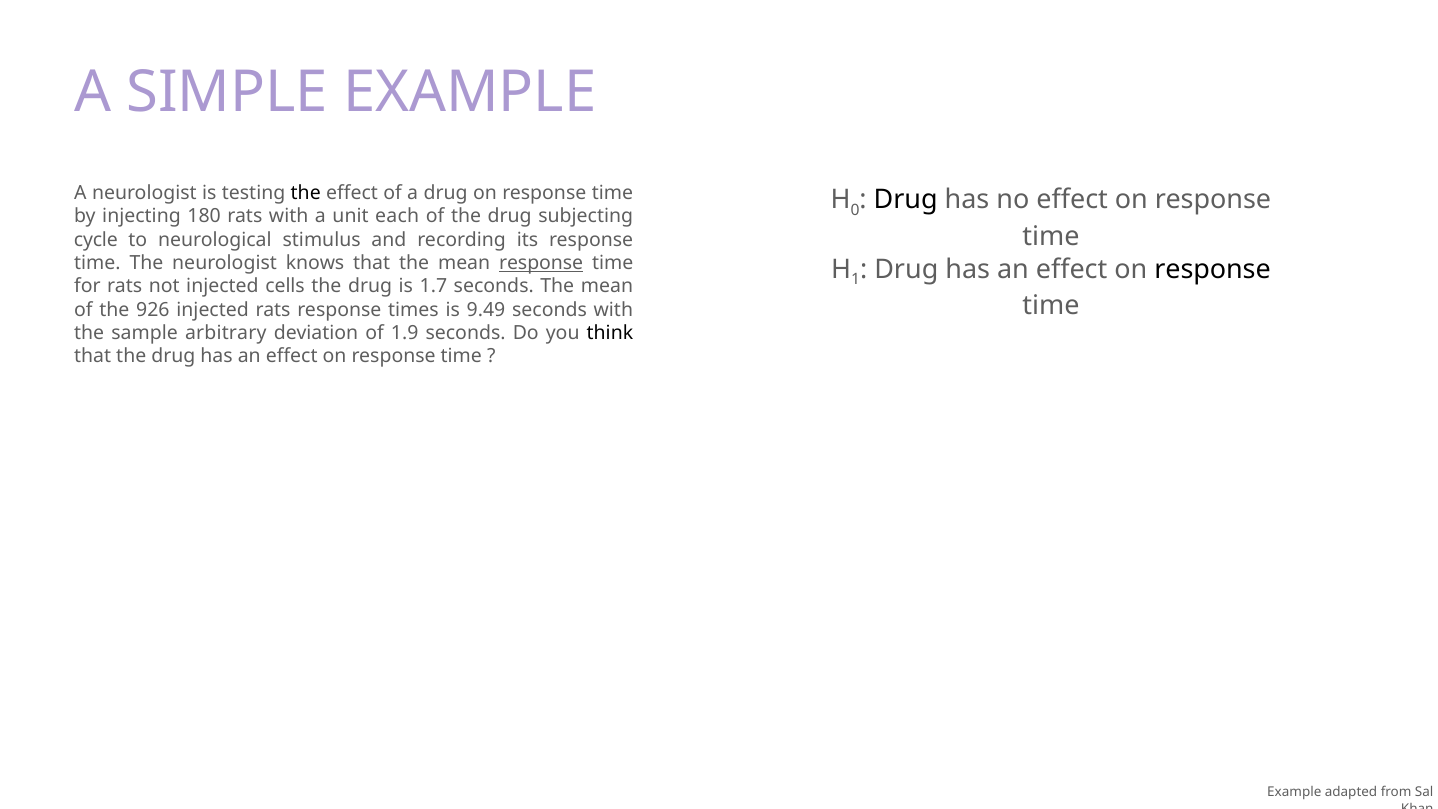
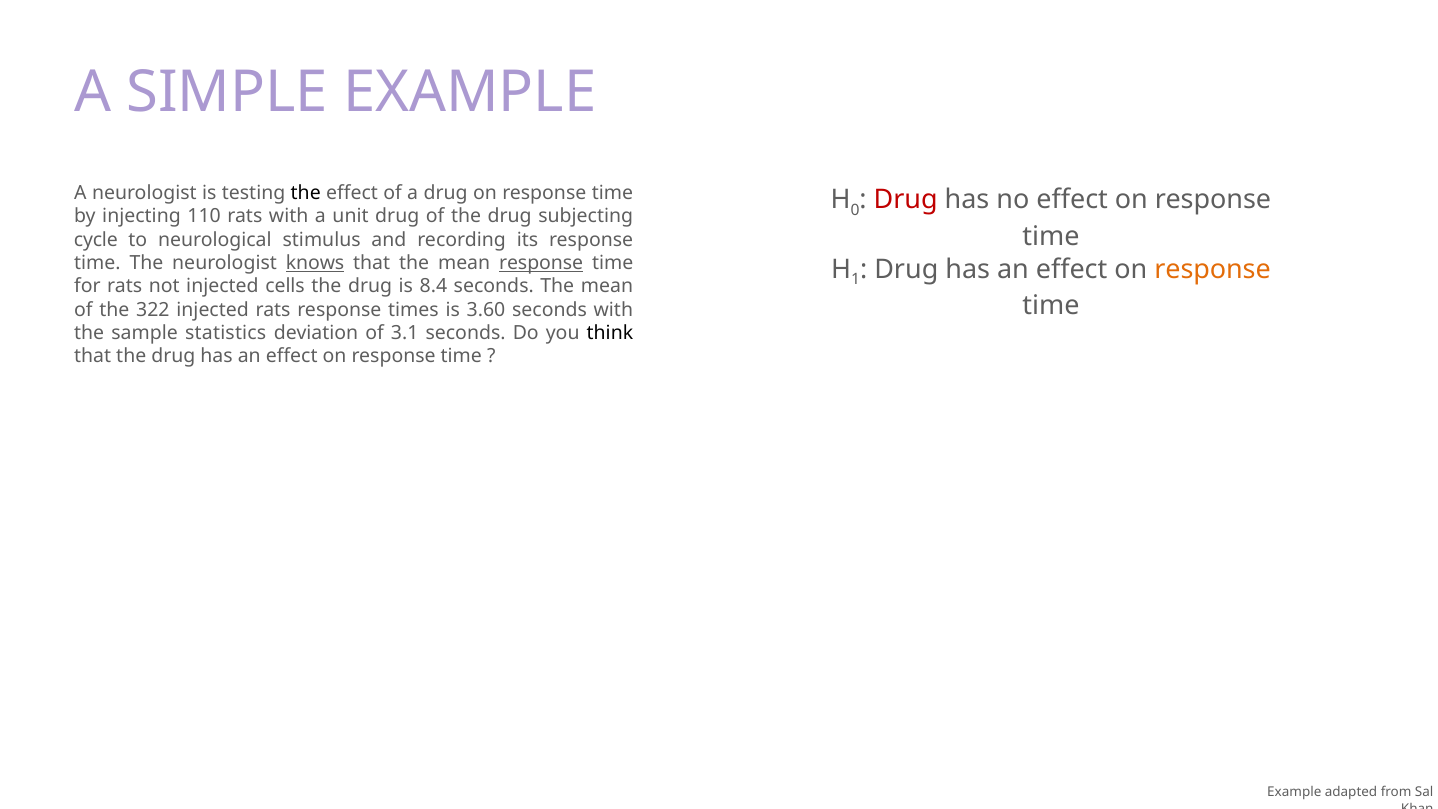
Drug colour: black -> red (906, 200)
180: 180 -> 110 (204, 216)
unit each: each -> drug (397, 216)
knows underline: none -> present (315, 263)
response colour: black -> orange (1213, 269)
1.7: 1.7 -> 8.4 (433, 286)
926: 926 -> 322 (153, 310)
9.49: 9.49 -> 3.60 (486, 310)
arbitrary: arbitrary -> statistics (226, 333)
1.9: 1.9 -> 3.1 (405, 333)
